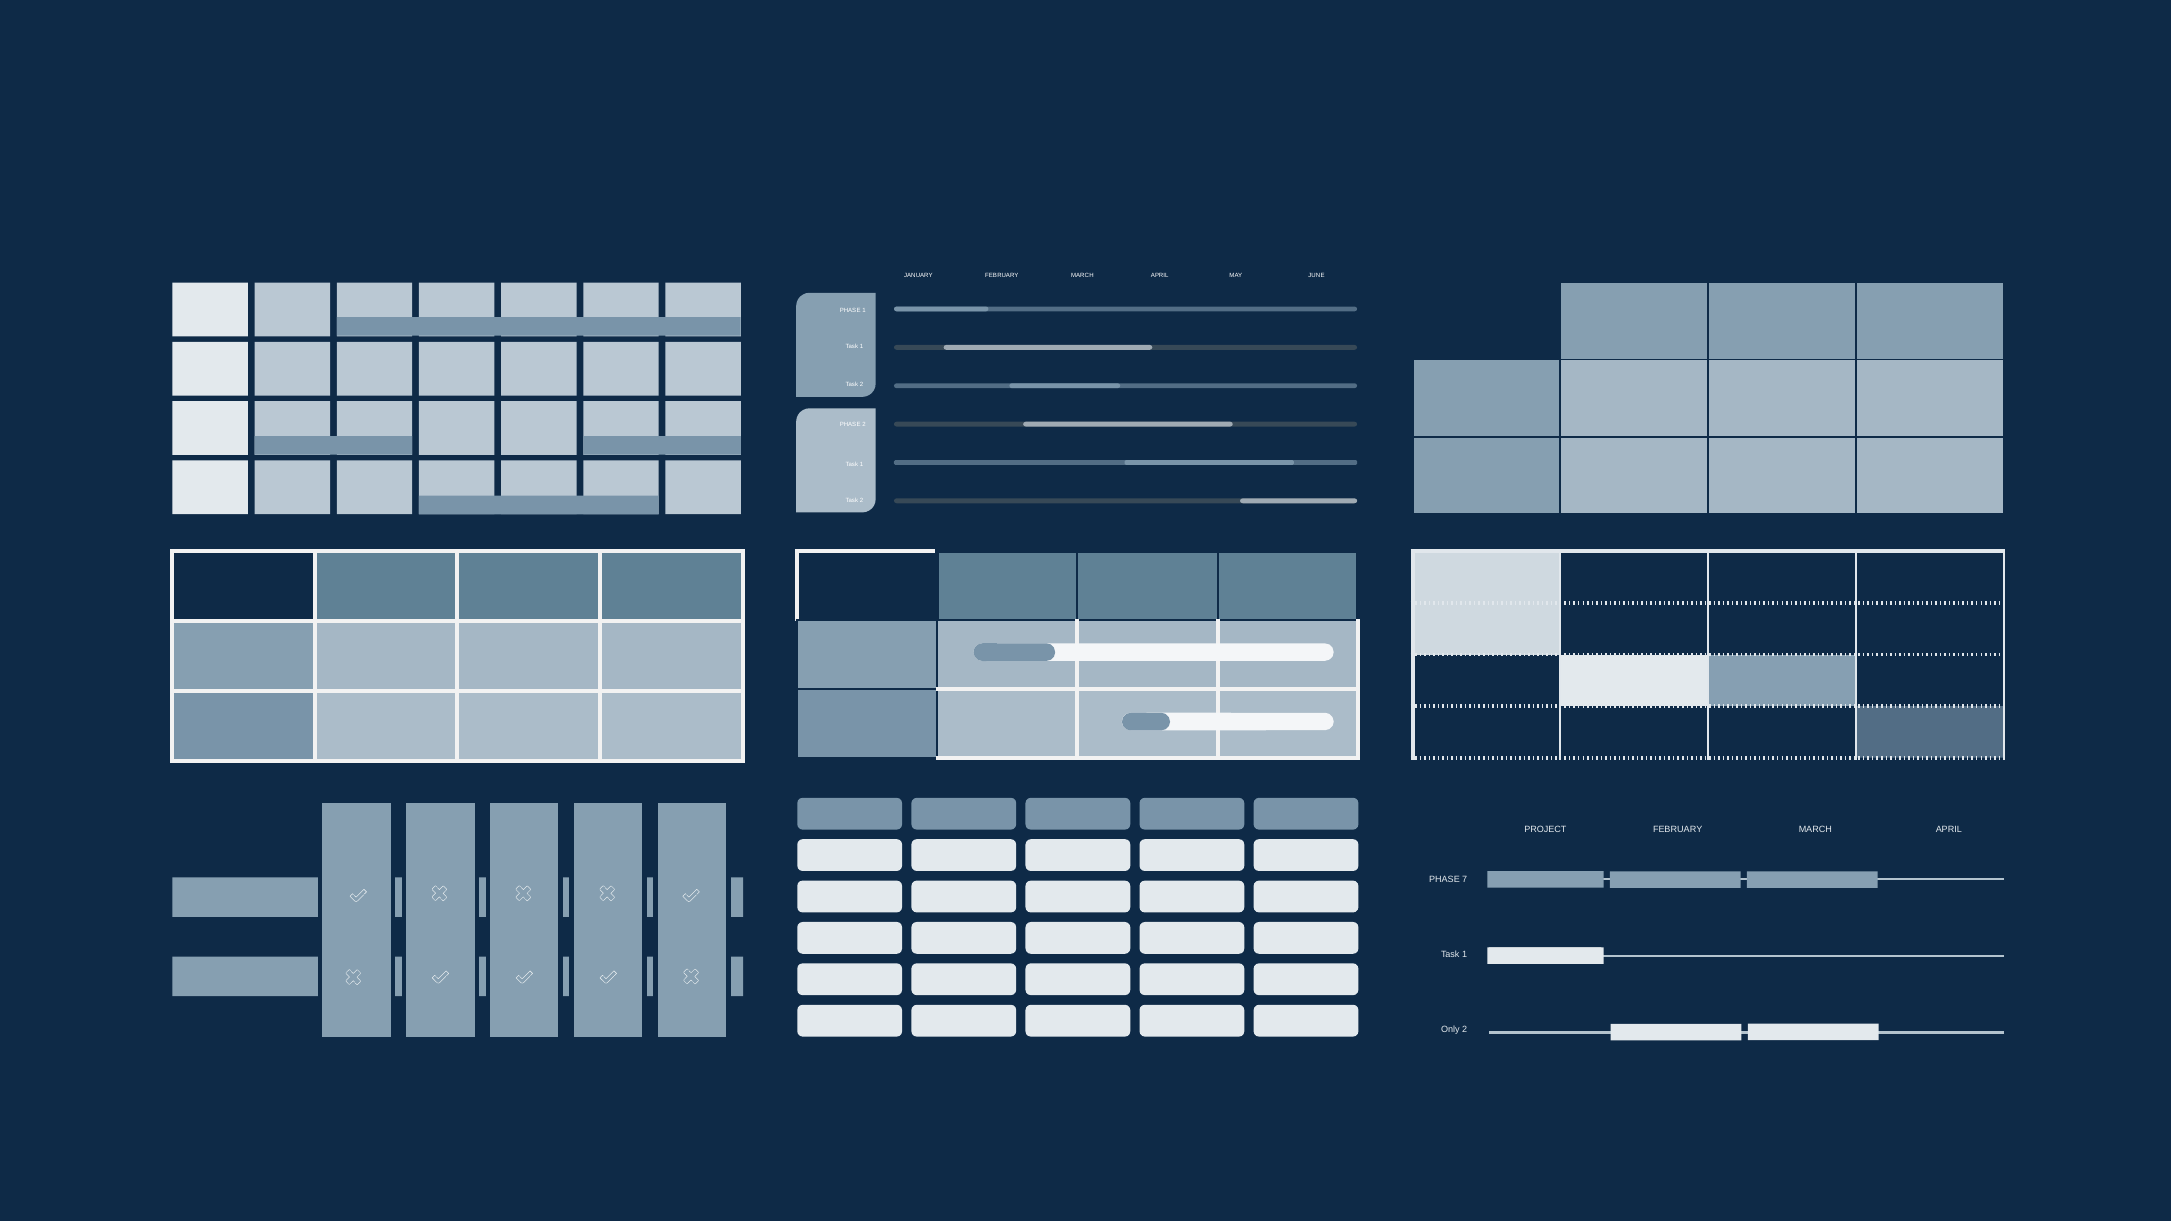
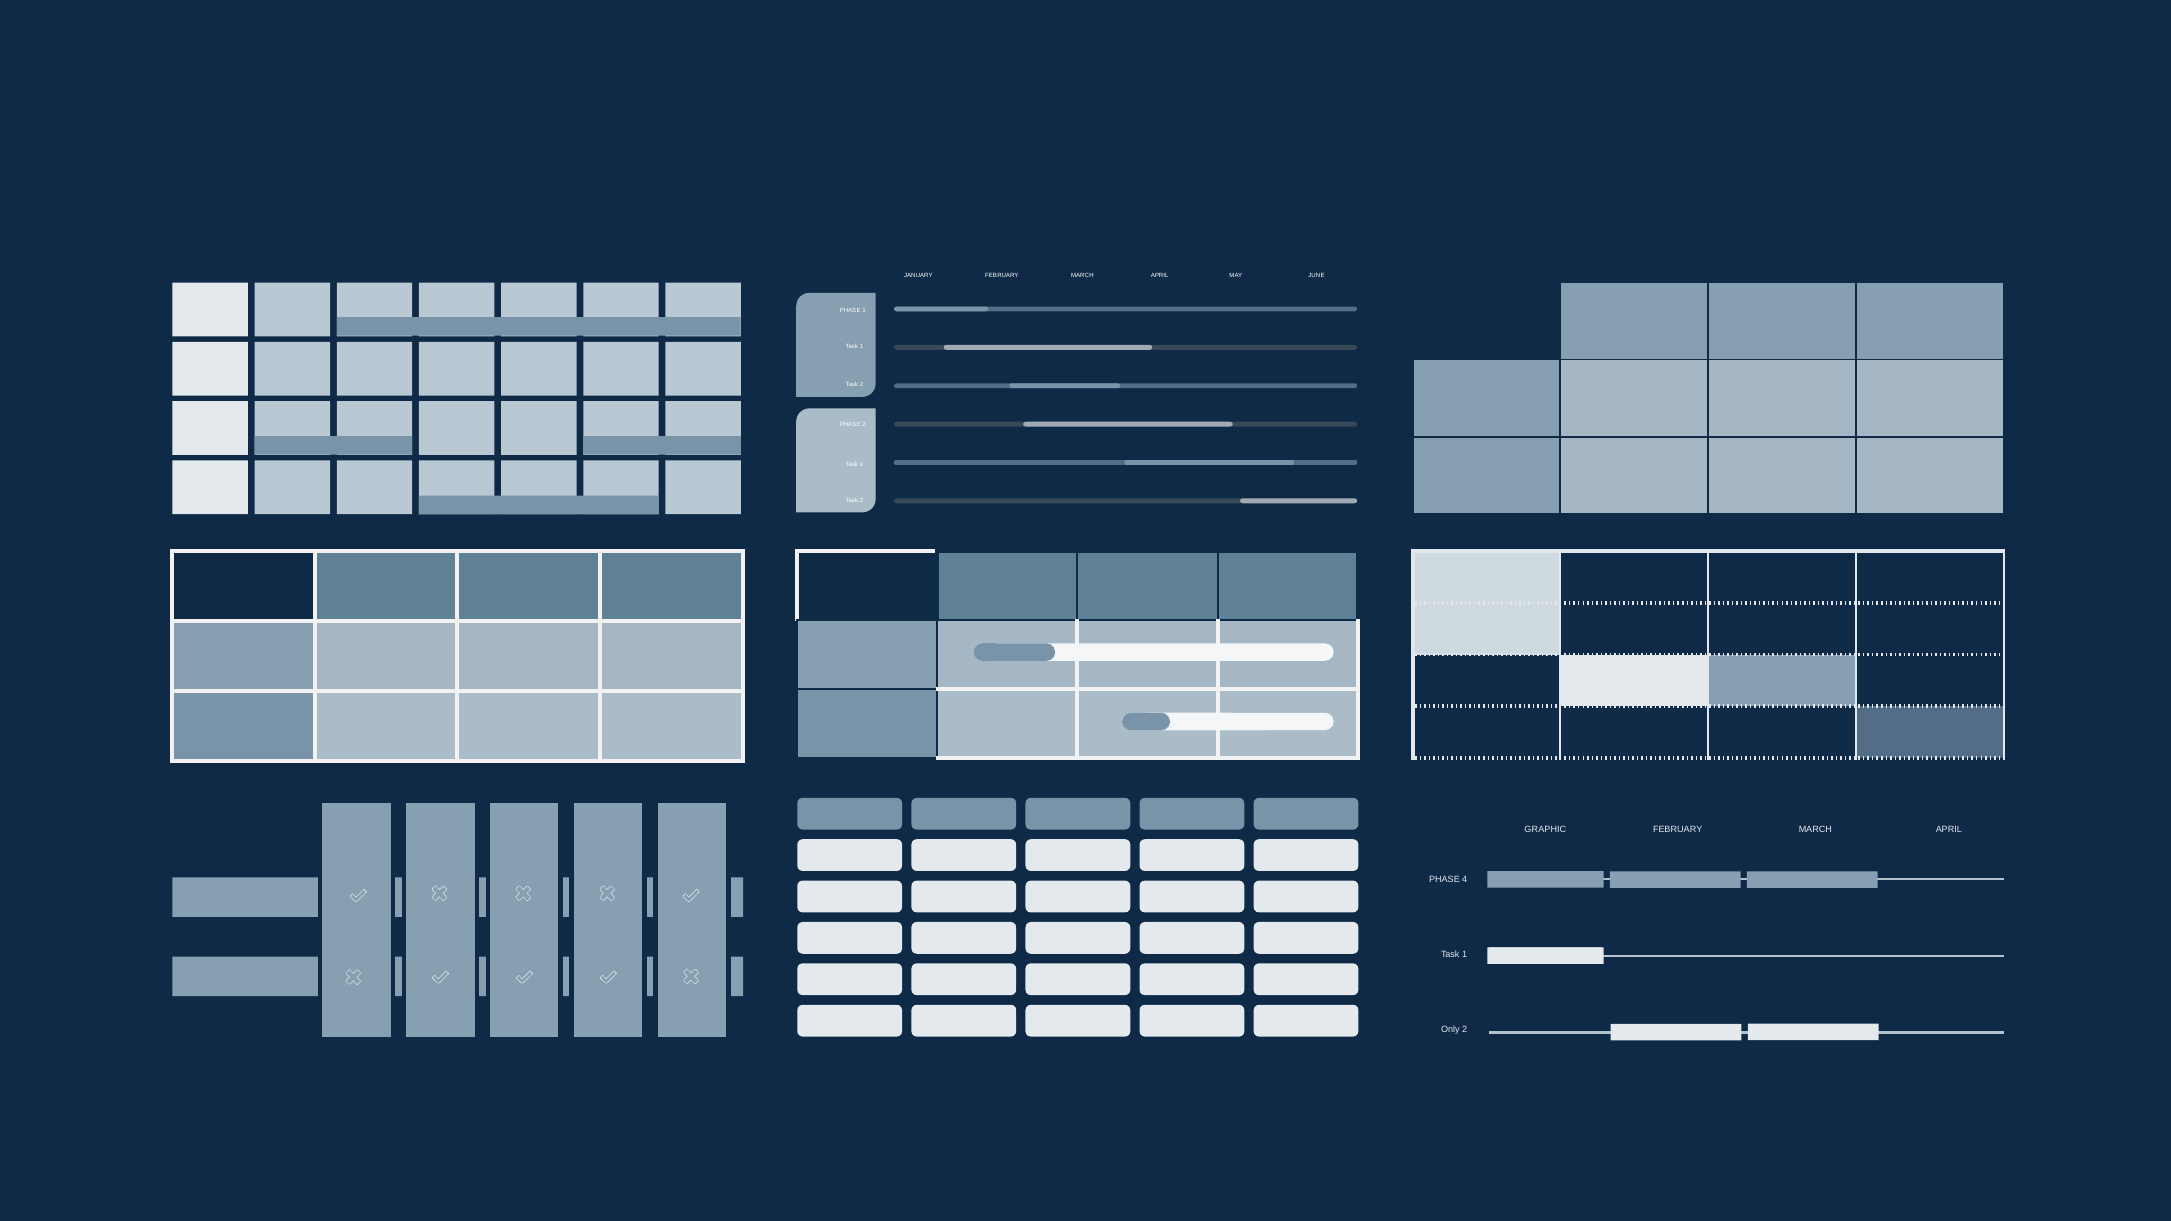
PROJECT: PROJECT -> GRAPHIC (1545, 830)
7: 7 -> 4 (1465, 880)
